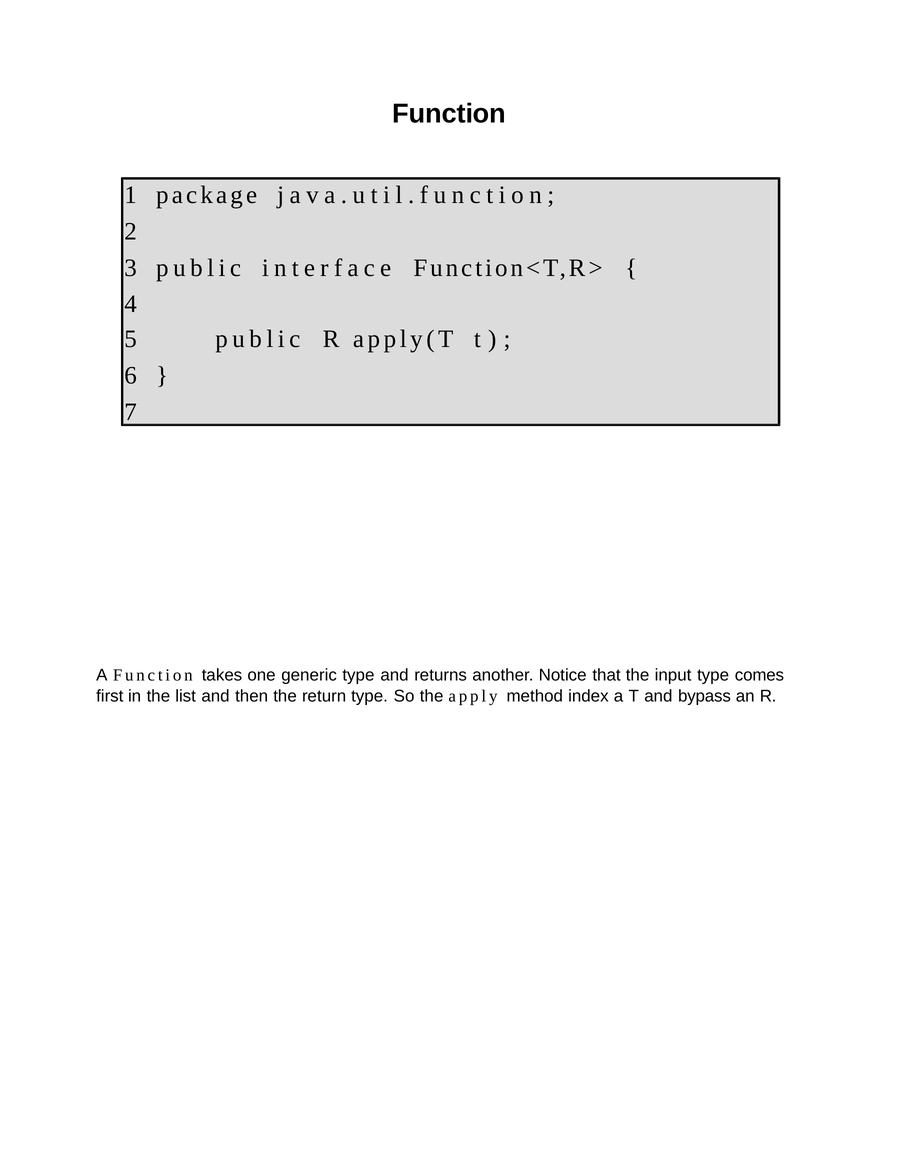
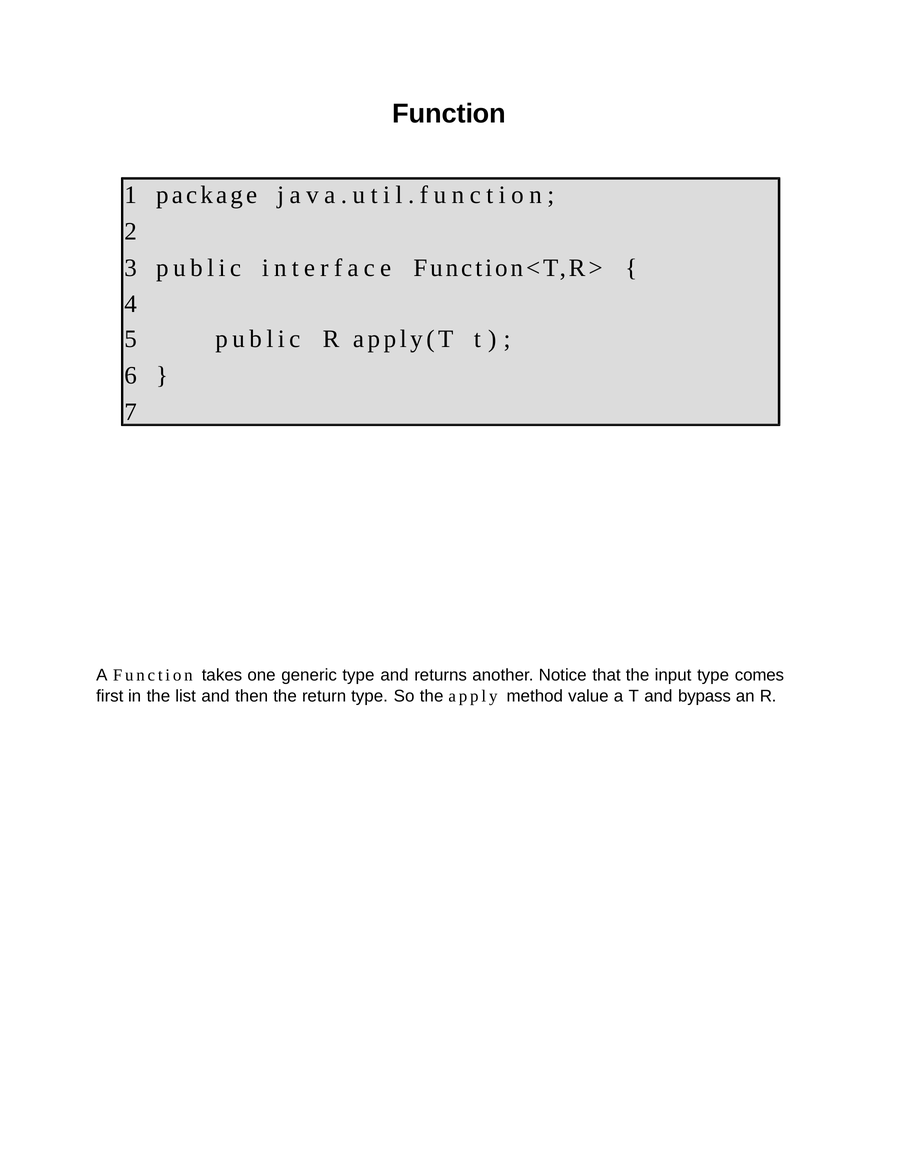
index: index -> value (588, 696)
